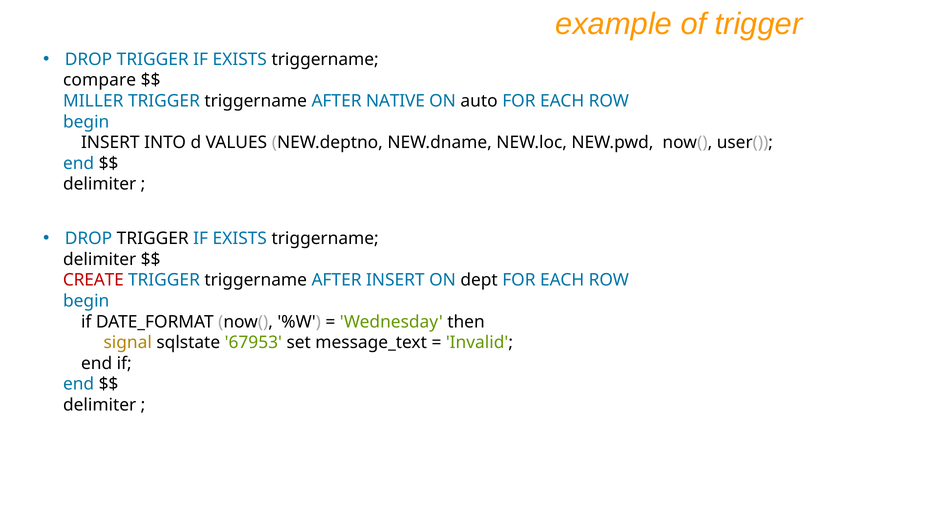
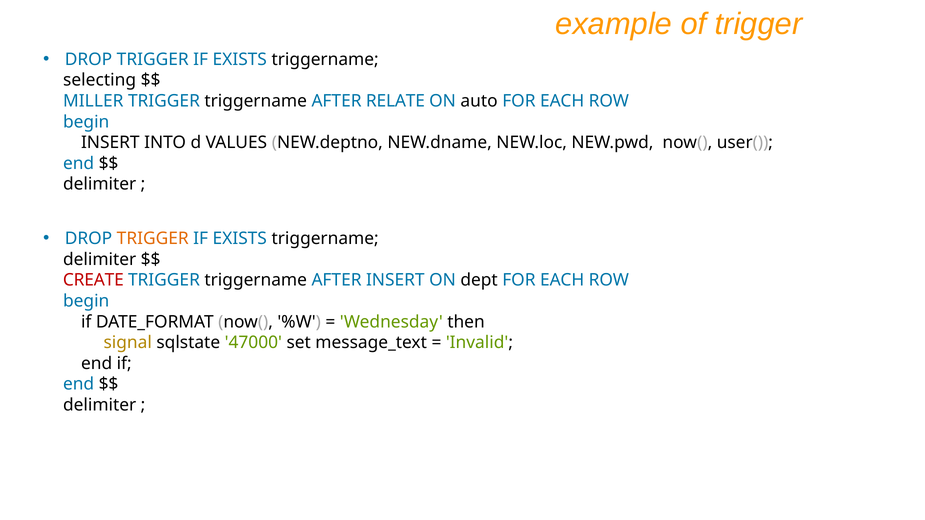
compare: compare -> selecting (100, 80)
NATIVE: NATIVE -> RELATE (395, 101)
TRIGGER colour: black -> orange (153, 239)
67953: 67953 -> 47000 (253, 343)
